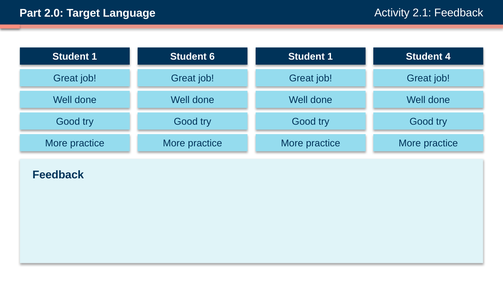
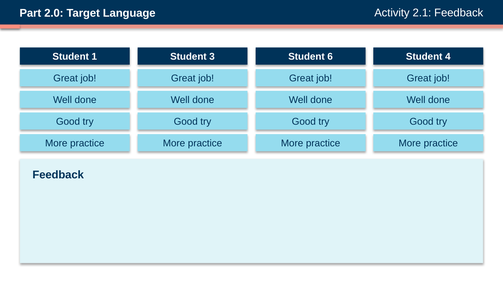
6: 6 -> 3 (212, 57)
1: 1 -> 6 (330, 57)
